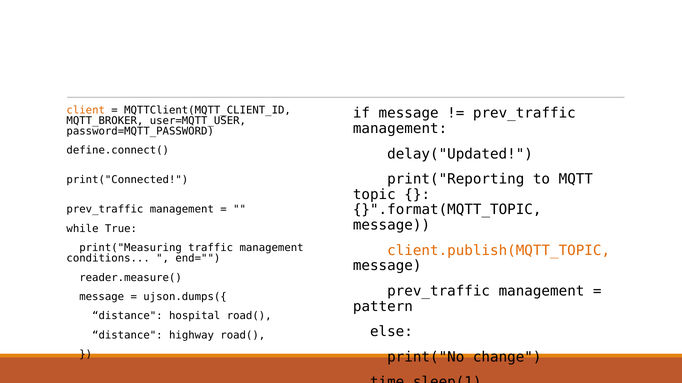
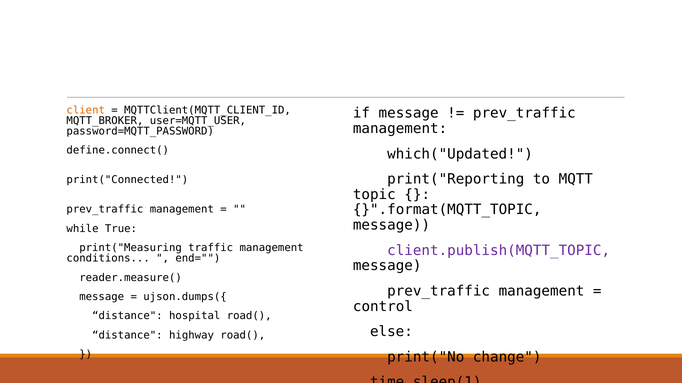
delay("Updated: delay("Updated -> which("Updated (460, 154)
client.publish(MQTT_TOPIC colour: orange -> purple (499, 251)
pattern: pattern -> control (383, 307)
